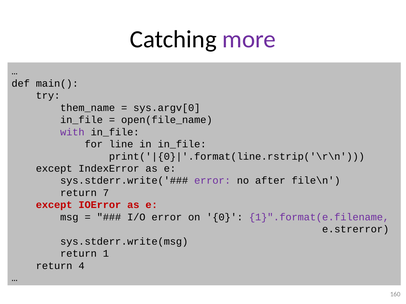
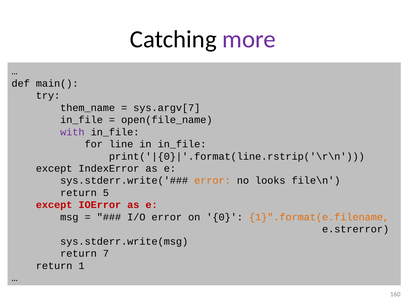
sys.argv[0: sys.argv[0 -> sys.argv[7 (167, 108)
error colour: purple -> orange (212, 181)
after: after -> looks (270, 181)
7: 7 -> 5 (106, 193)
1}".format(e.filename colour: purple -> orange (319, 217)
1: 1 -> 7 (106, 254)
4: 4 -> 1 (82, 266)
